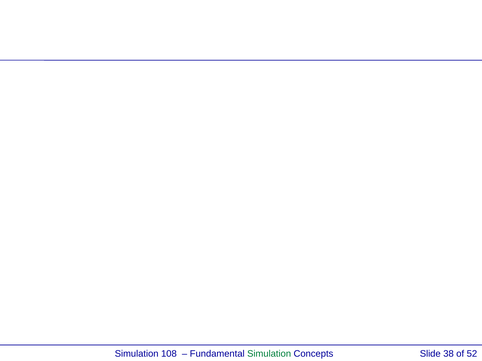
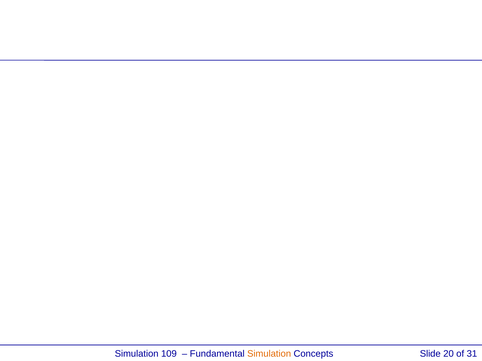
108: 108 -> 109 (169, 354)
Simulation colour: green -> orange (269, 354)
38: 38 -> 20 (449, 354)
52: 52 -> 31 (472, 354)
